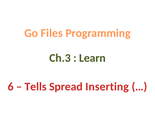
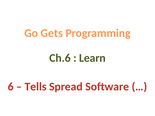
Files: Files -> Gets (52, 33)
Ch.3: Ch.3 -> Ch.6 (60, 58)
Inserting: Inserting -> Software (107, 87)
